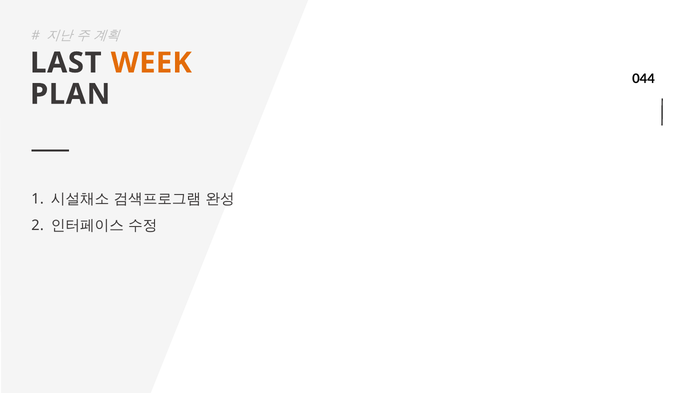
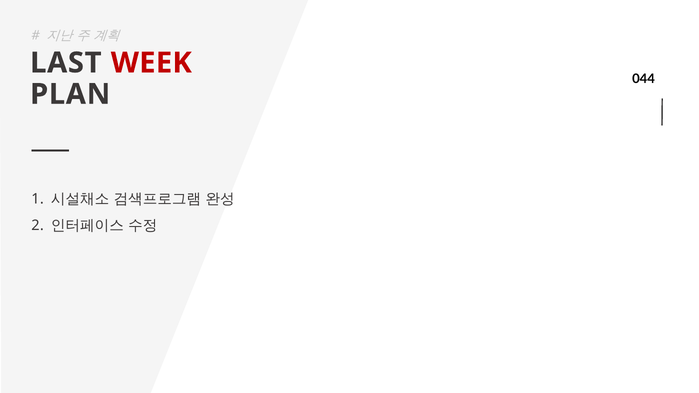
WEEK colour: orange -> red (151, 63)
